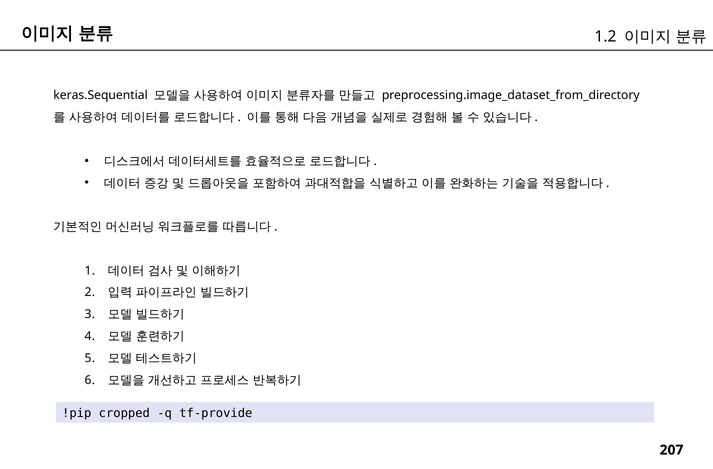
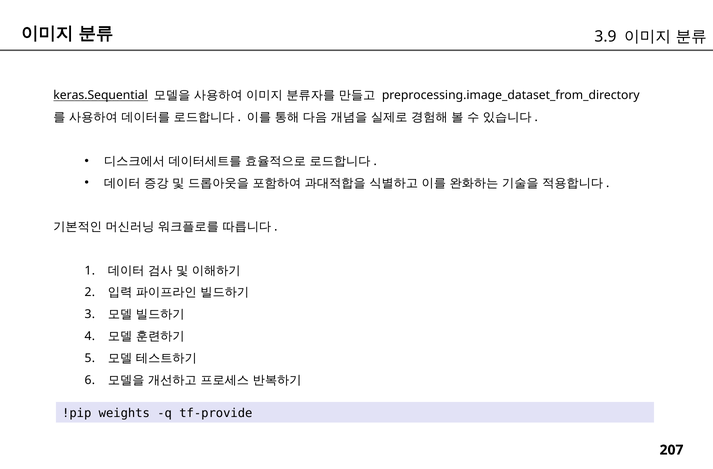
1.2: 1.2 -> 3.9 (605, 37)
keras.Sequential underline: none -> present (101, 95)
cropped: cropped -> weights (124, 413)
